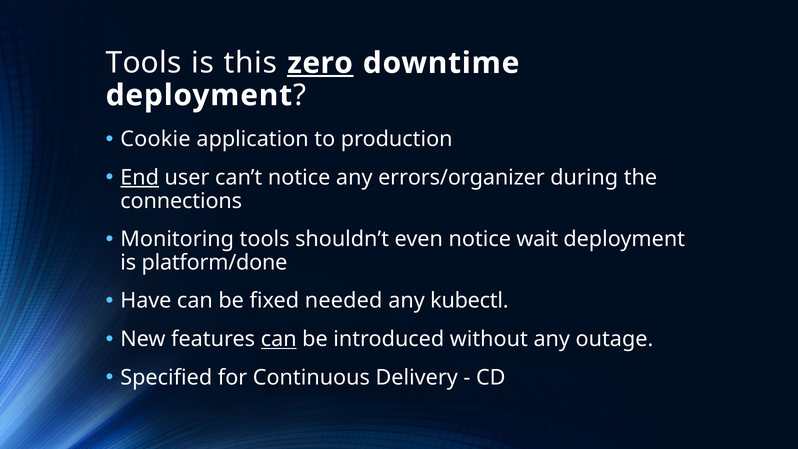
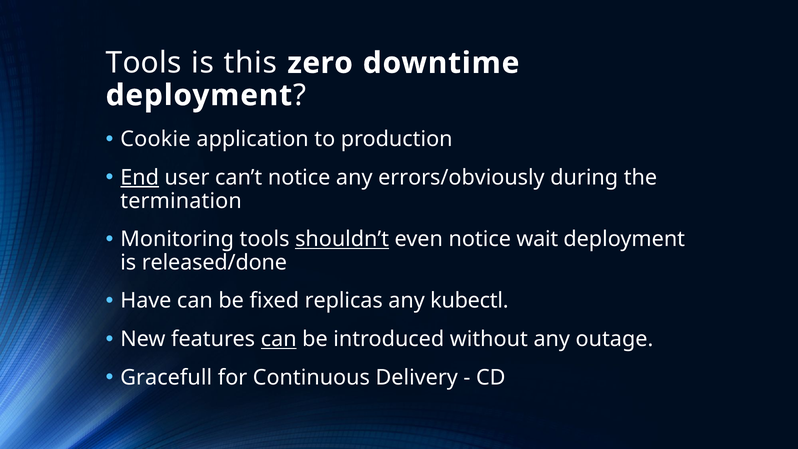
zero underline: present -> none (320, 63)
errors/organizer: errors/organizer -> errors/obviously (461, 178)
connections: connections -> termination (181, 201)
shouldn’t underline: none -> present (342, 239)
platform/done: platform/done -> released/done (214, 263)
needed: needed -> replicas (344, 301)
Specified: Specified -> Gracefull (166, 377)
